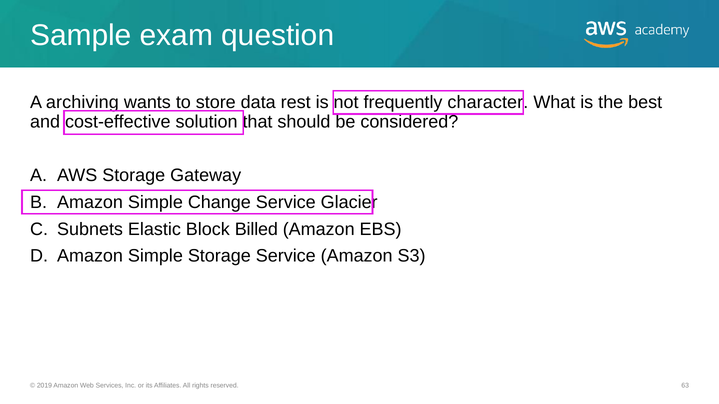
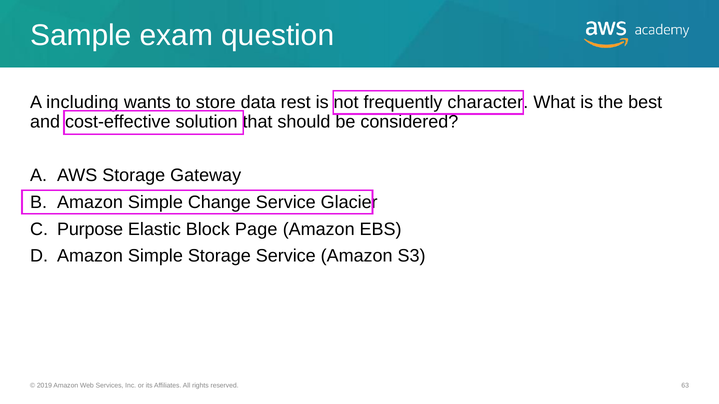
archiving: archiving -> including (82, 102)
Subnets: Subnets -> Purpose (90, 229)
Billed: Billed -> Page (256, 229)
